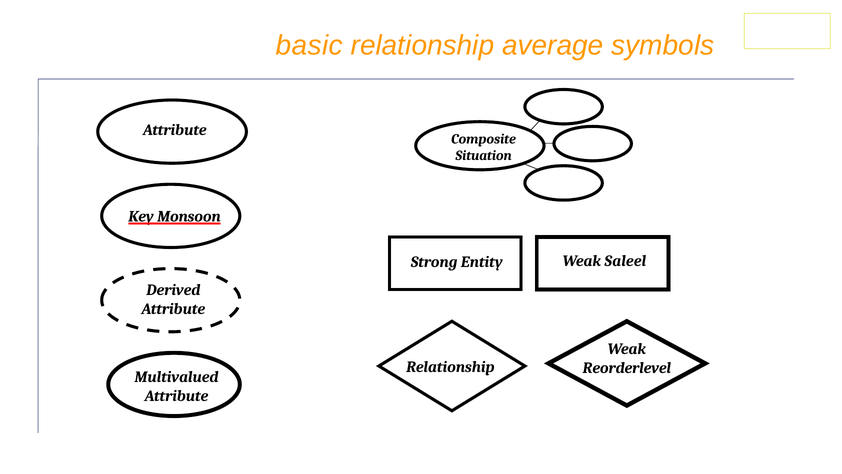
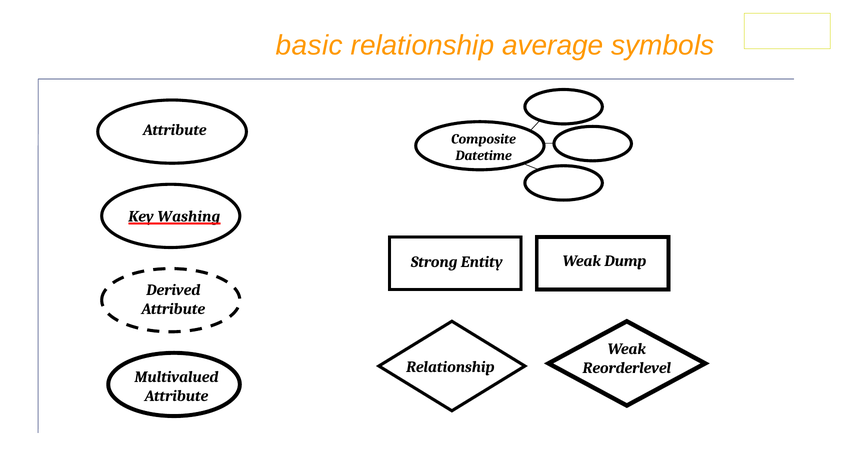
Situation: Situation -> Datetime (484, 156)
Monsoon: Monsoon -> Washing (189, 217)
Saleel: Saleel -> Dump (625, 261)
